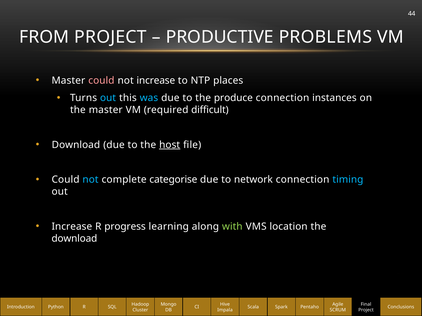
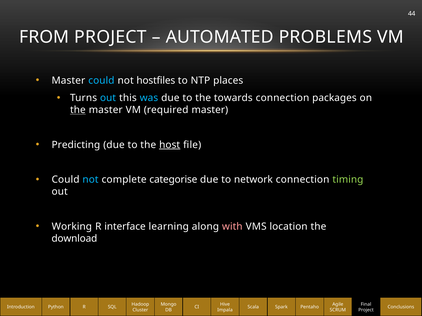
PRODUCTIVE: PRODUCTIVE -> AUTOMATED (220, 37)
could colour: pink -> light blue (101, 81)
not increase: increase -> hostfiles (156, 81)
produce: produce -> towards (233, 98)
instances: instances -> packages (334, 98)
the underline: none -> present (78, 110)
required difficult: difficult -> master (210, 110)
Download: Download -> Predicting (76, 145)
timing colour: light blue -> light green (348, 180)
Increase: Increase -> Working (72, 227)
progress: progress -> interface (125, 227)
with colour: light green -> pink (232, 227)
